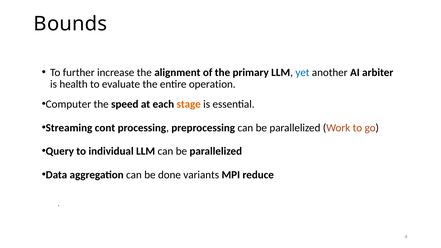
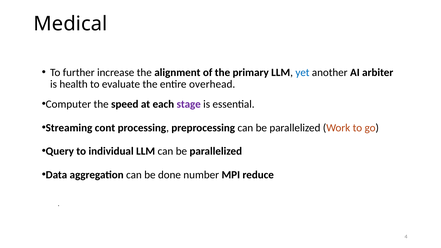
Bounds: Bounds -> Medical (70, 24)
operation: operation -> overhead (212, 84)
stage colour: orange -> purple (189, 104)
variants: variants -> number (201, 175)
